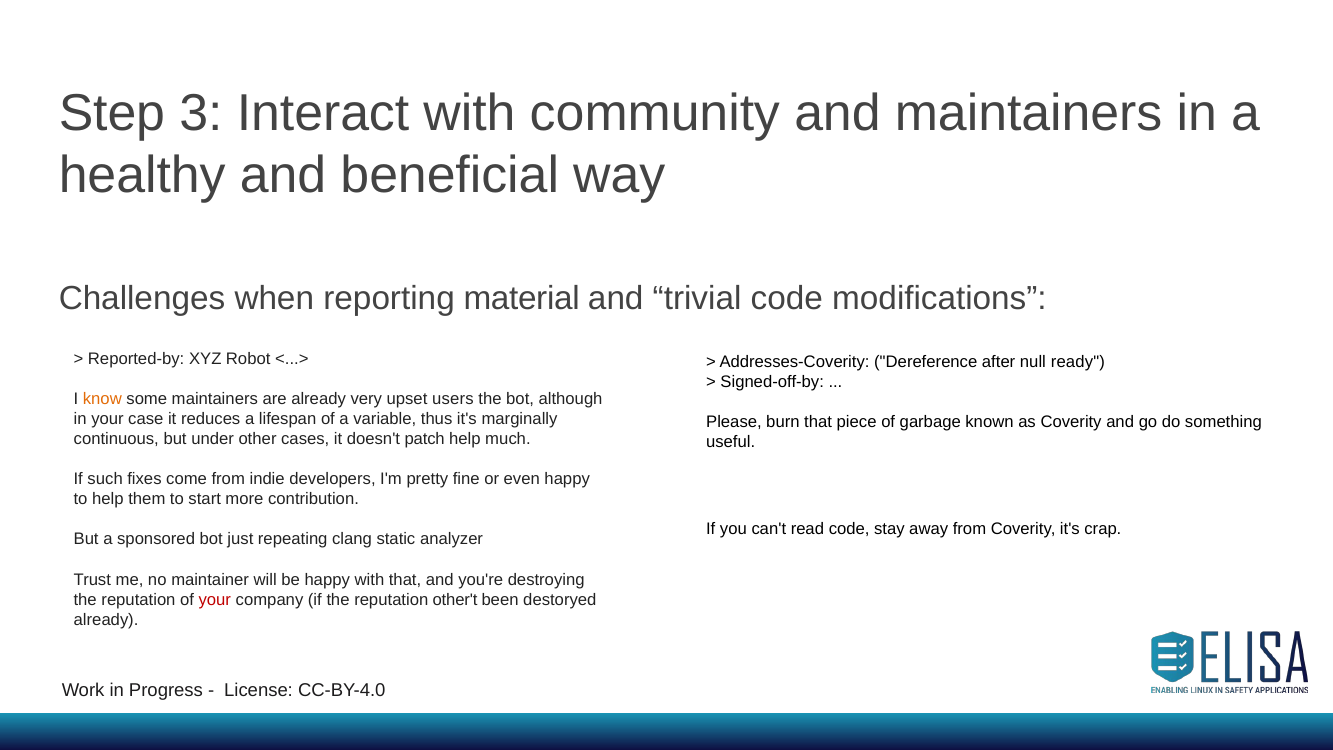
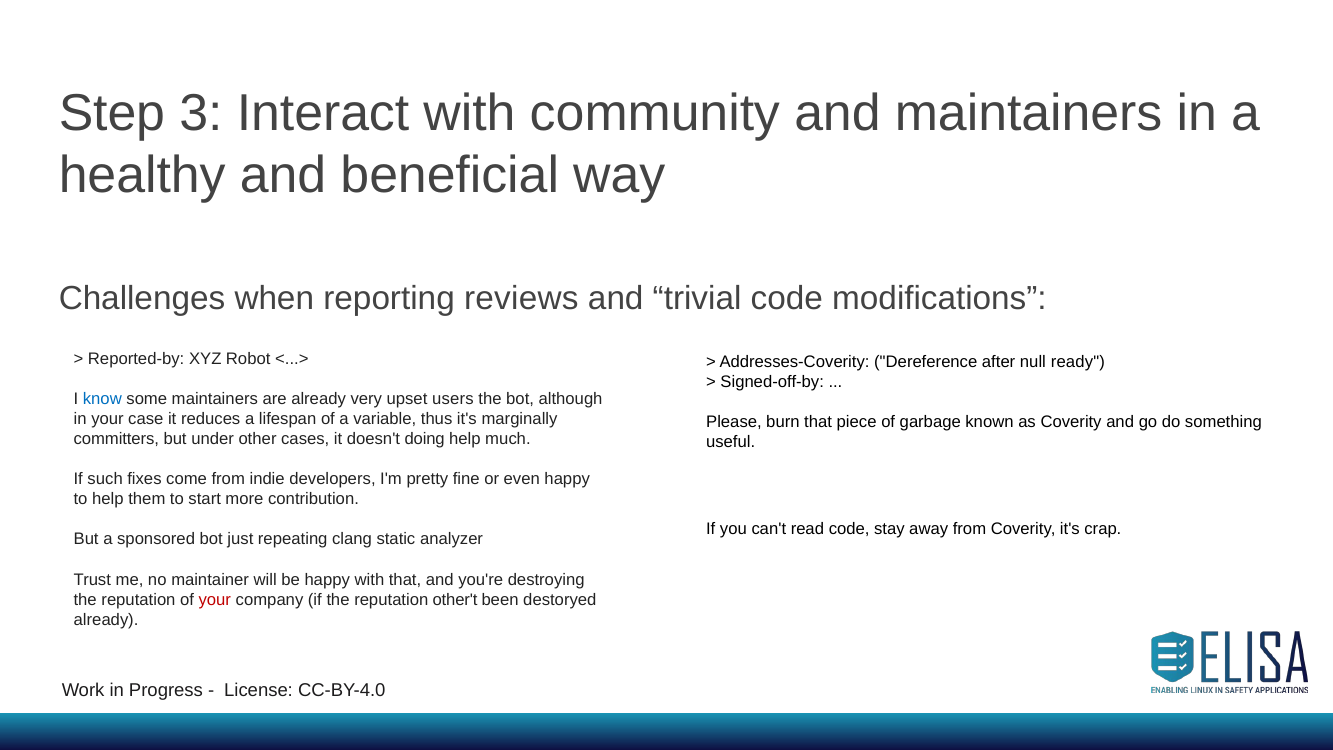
material: material -> reviews (521, 298)
know colour: orange -> blue (102, 399)
continuous: continuous -> committers (116, 439)
patch: patch -> doing (425, 439)
